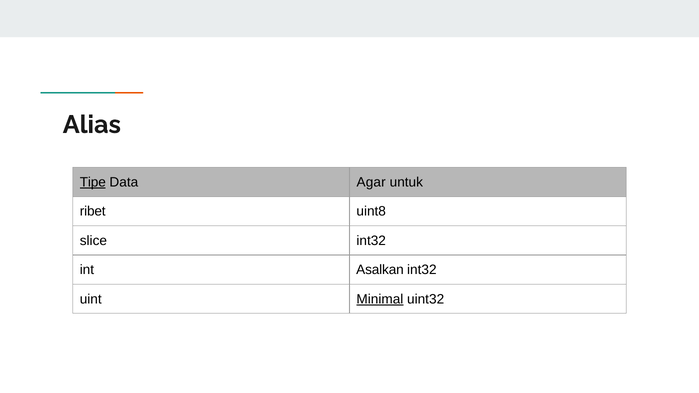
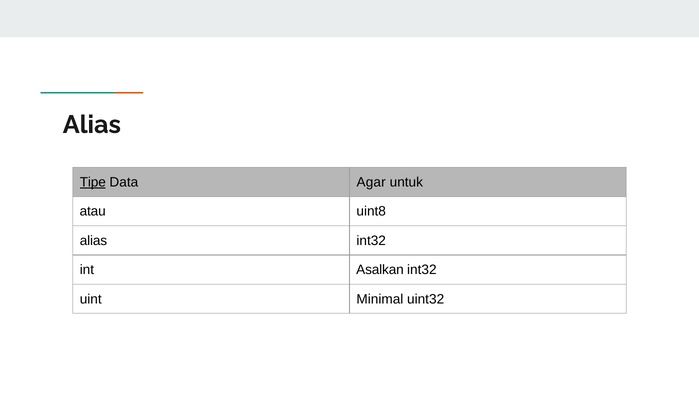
ribet: ribet -> atau (93, 212)
slice: slice -> alias (93, 241)
Minimal underline: present -> none (380, 299)
